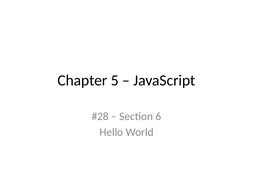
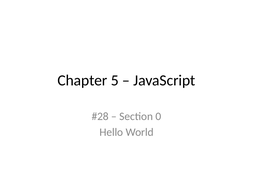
6: 6 -> 0 (158, 116)
